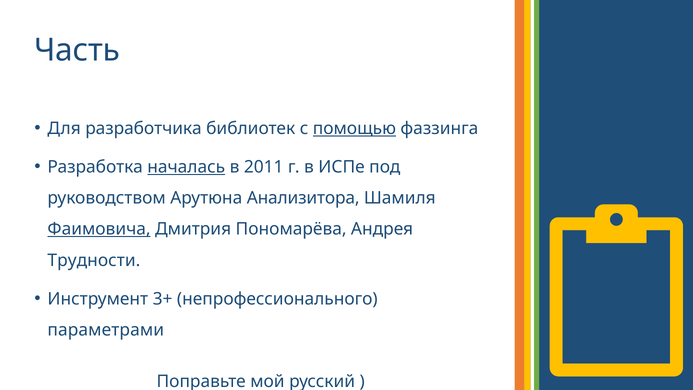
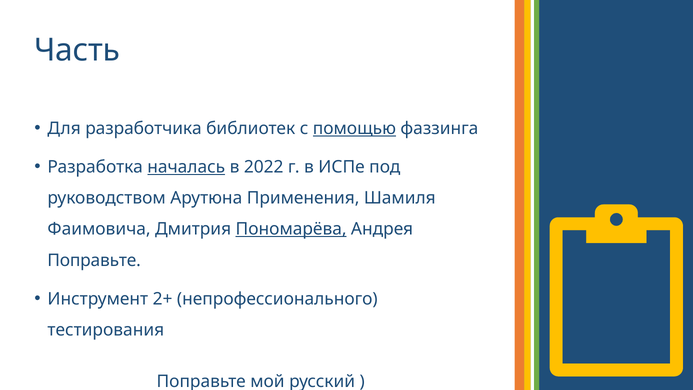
2011: 2011 -> 2022 (264, 167)
Анализитора: Анализитора -> Применения (303, 198)
Фаимовича underline: present -> none (99, 229)
Пономарёва underline: none -> present (291, 229)
Трудности: Трудности -> Поправьте (94, 260)
3+: 3+ -> 2+ (163, 299)
параметрами: параметрами -> тестирования (106, 330)
